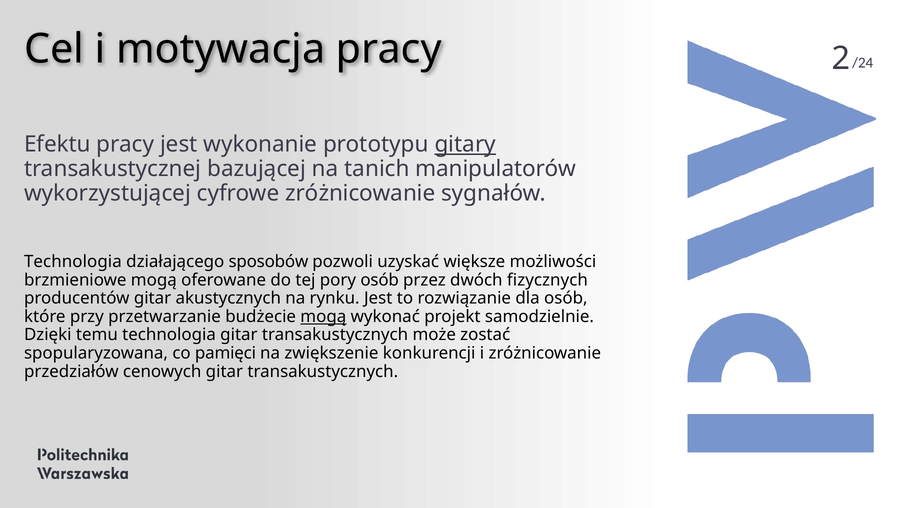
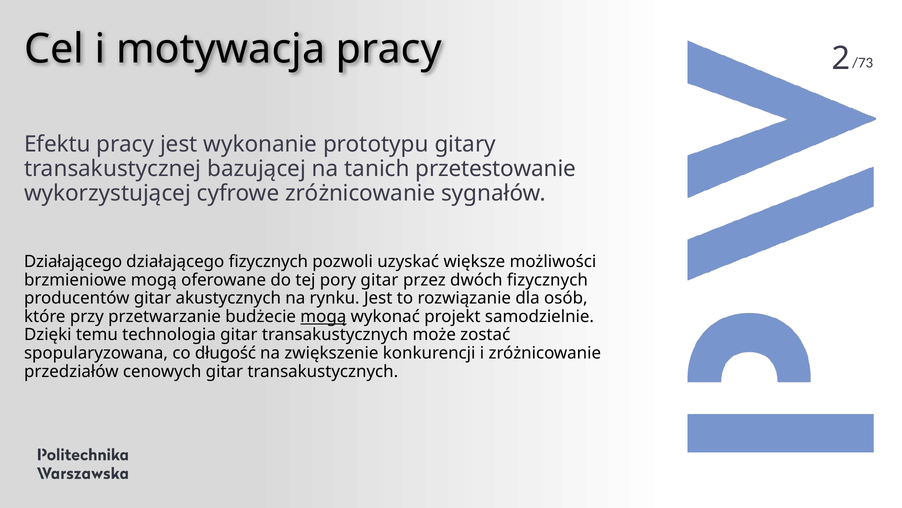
/24: /24 -> /73 (863, 63)
gitary underline: present -> none (465, 144)
manipulatorów: manipulatorów -> przetestowanie (496, 169)
Technologia: Technologia -> Działającego (73, 261)
działającego sposobów: sposobów -> fizycznych (268, 261)
pory osób: osób -> gitar (379, 280)
pamięci: pamięci -> długość (226, 353)
